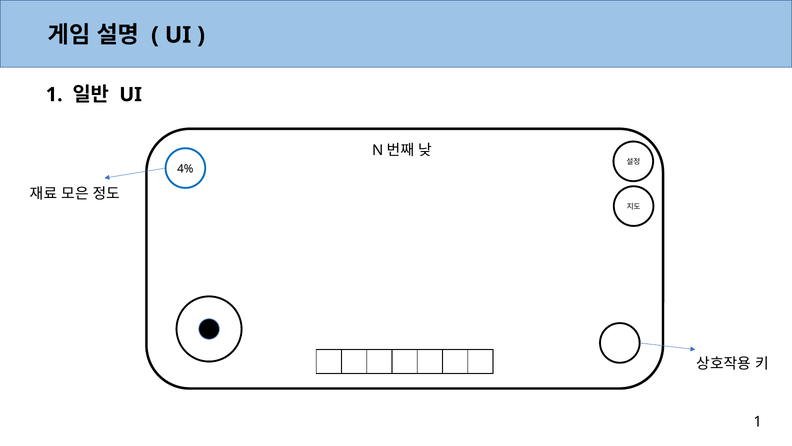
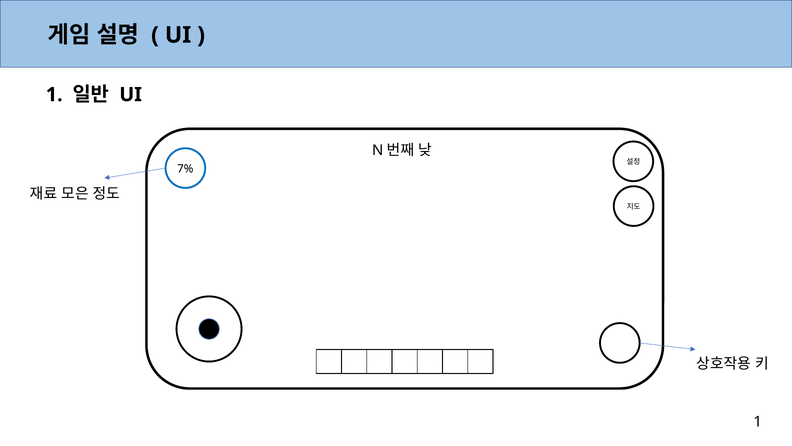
4%: 4% -> 7% (185, 169)
